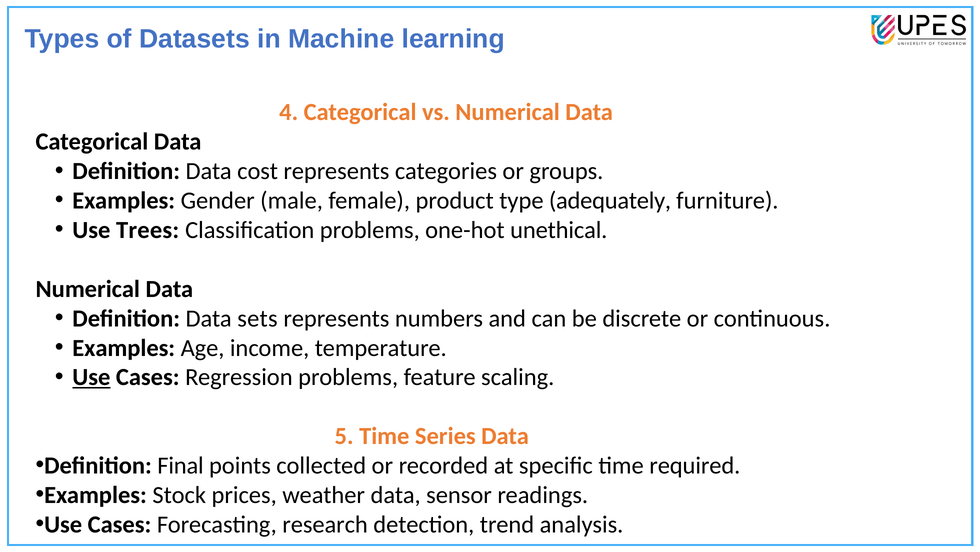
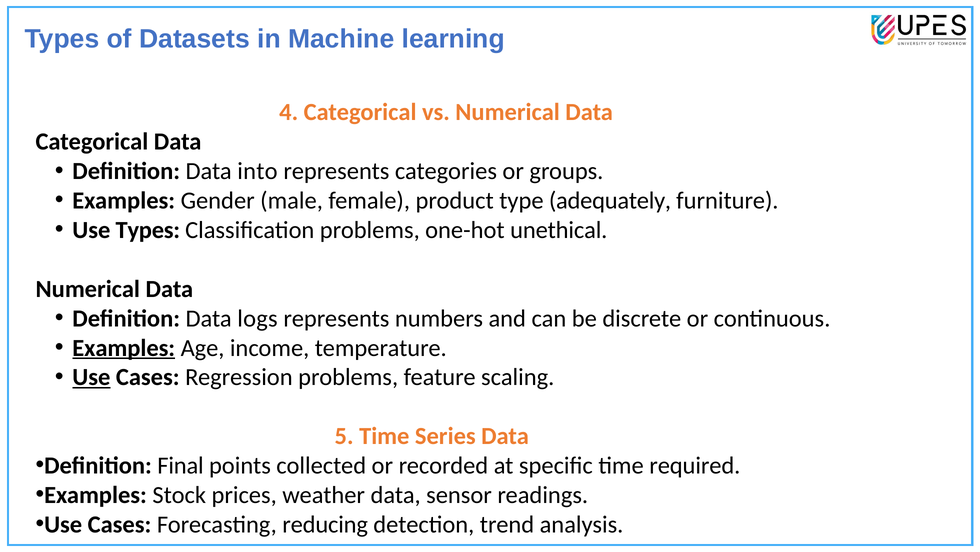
cost: cost -> into (257, 171)
Use Trees: Trees -> Types (148, 230)
sets: sets -> logs (257, 318)
Examples underline: none -> present (124, 347)
research: research -> reducing (325, 524)
